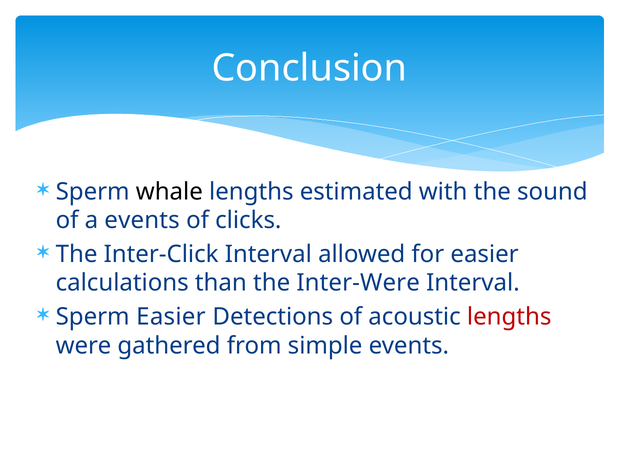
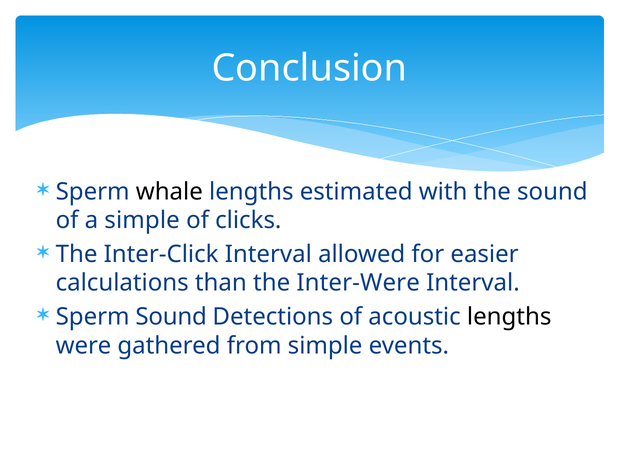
a events: events -> simple (142, 220)
Sperm Easier: Easier -> Sound (171, 316)
lengths colour: red -> black (509, 316)
